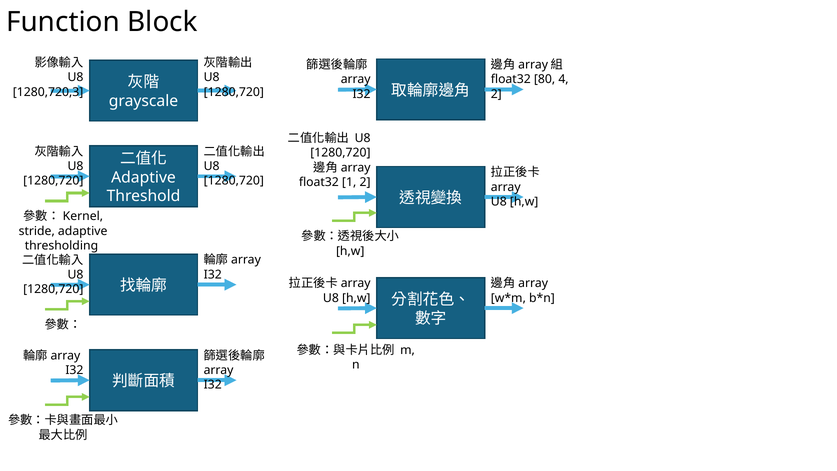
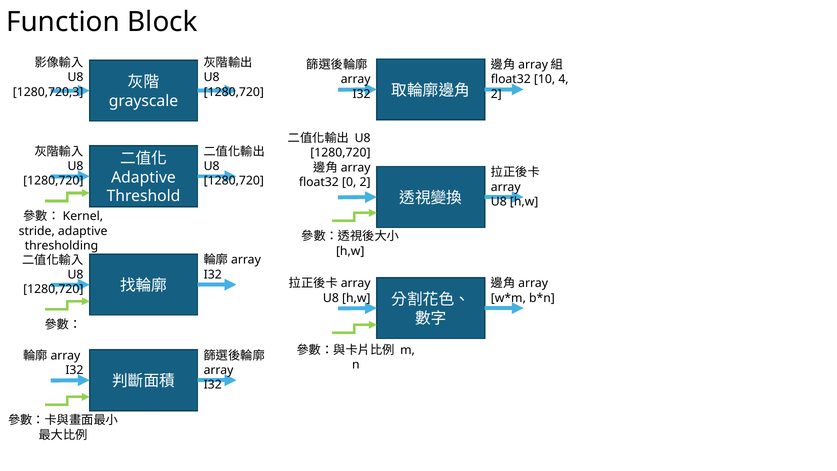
80: 80 -> 10 (545, 79)
1: 1 -> 0 (349, 182)
